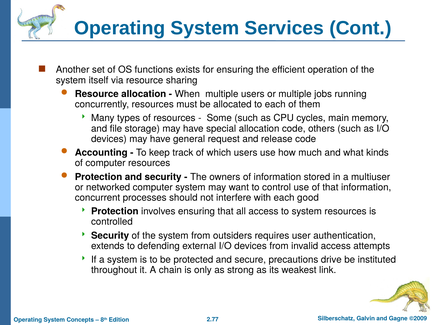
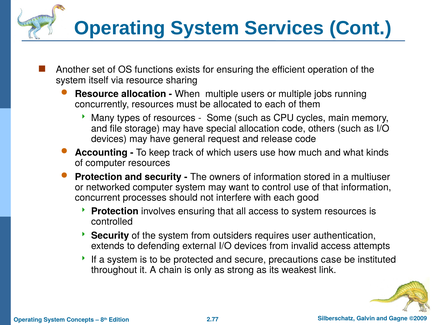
drive: drive -> case (331, 260)
